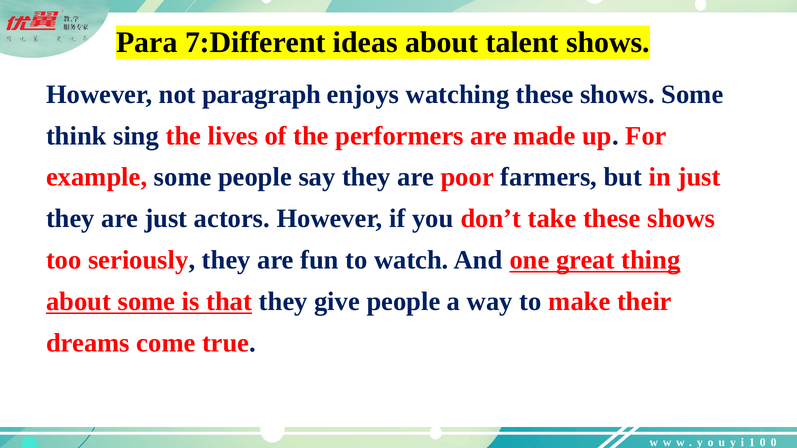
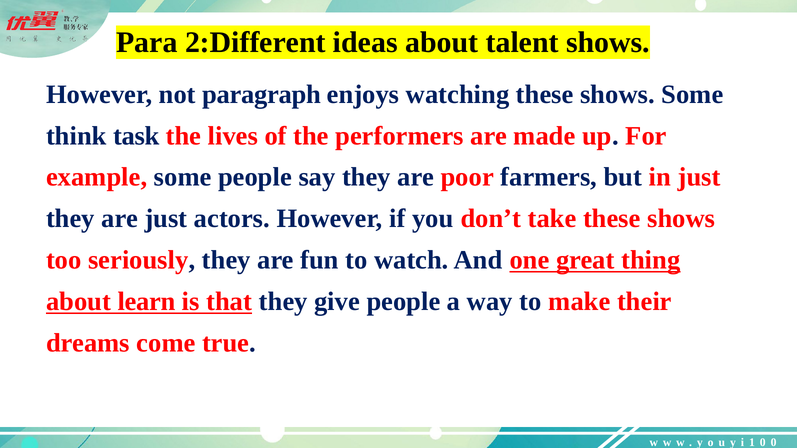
7:Different: 7:Different -> 2:Different (255, 42)
sing: sing -> task (136, 136)
about some: some -> learn (147, 302)
